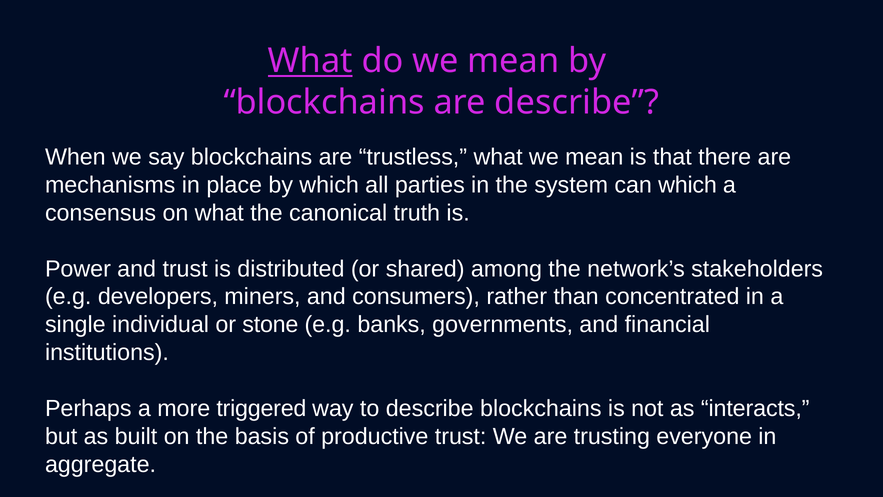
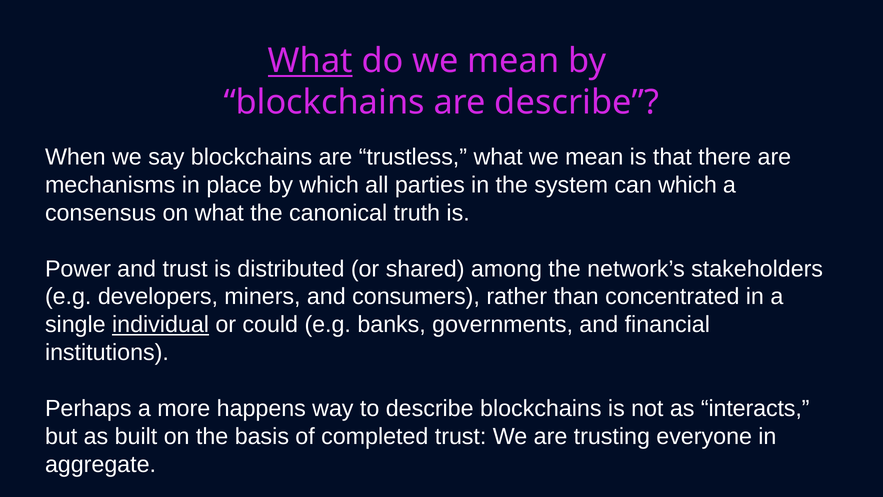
individual underline: none -> present (161, 325)
stone: stone -> could (270, 325)
triggered: triggered -> happens (261, 408)
productive: productive -> completed (375, 436)
